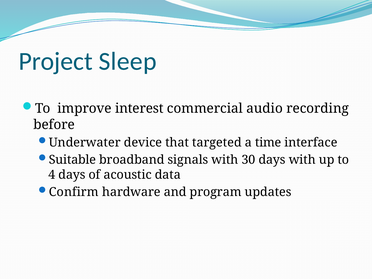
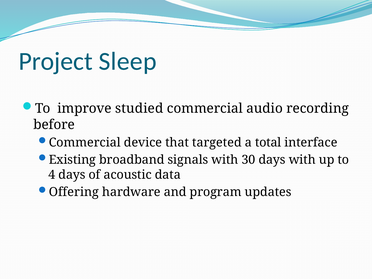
interest: interest -> studied (139, 108)
Underwater: Underwater -> Commercial (85, 142)
time: time -> total (268, 142)
Suitable: Suitable -> Existing (72, 160)
Confirm: Confirm -> Offering (74, 192)
